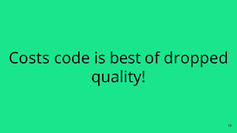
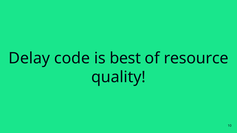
Costs: Costs -> Delay (29, 58)
dropped: dropped -> resource (196, 58)
